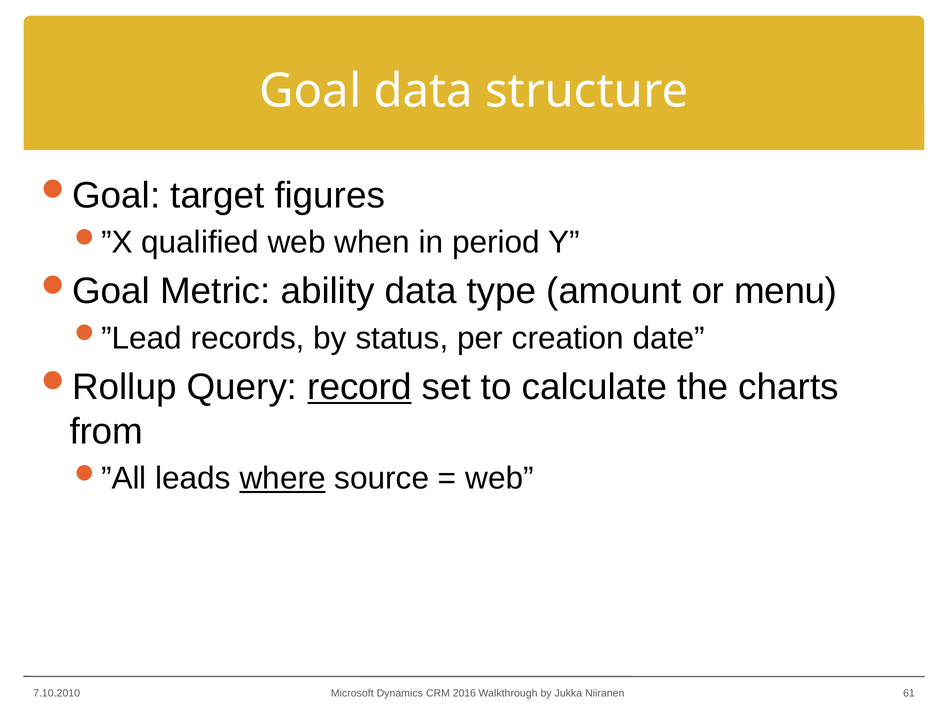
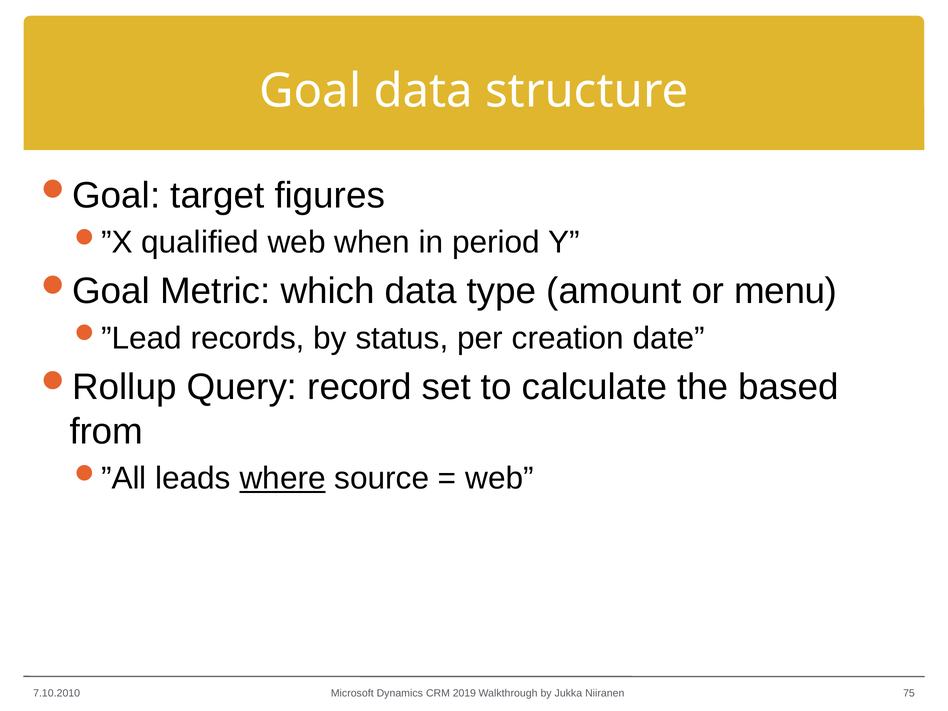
ability: ability -> which (328, 291)
record underline: present -> none (360, 387)
charts: charts -> based (789, 387)
2016: 2016 -> 2019 (464, 693)
61: 61 -> 75 (909, 693)
